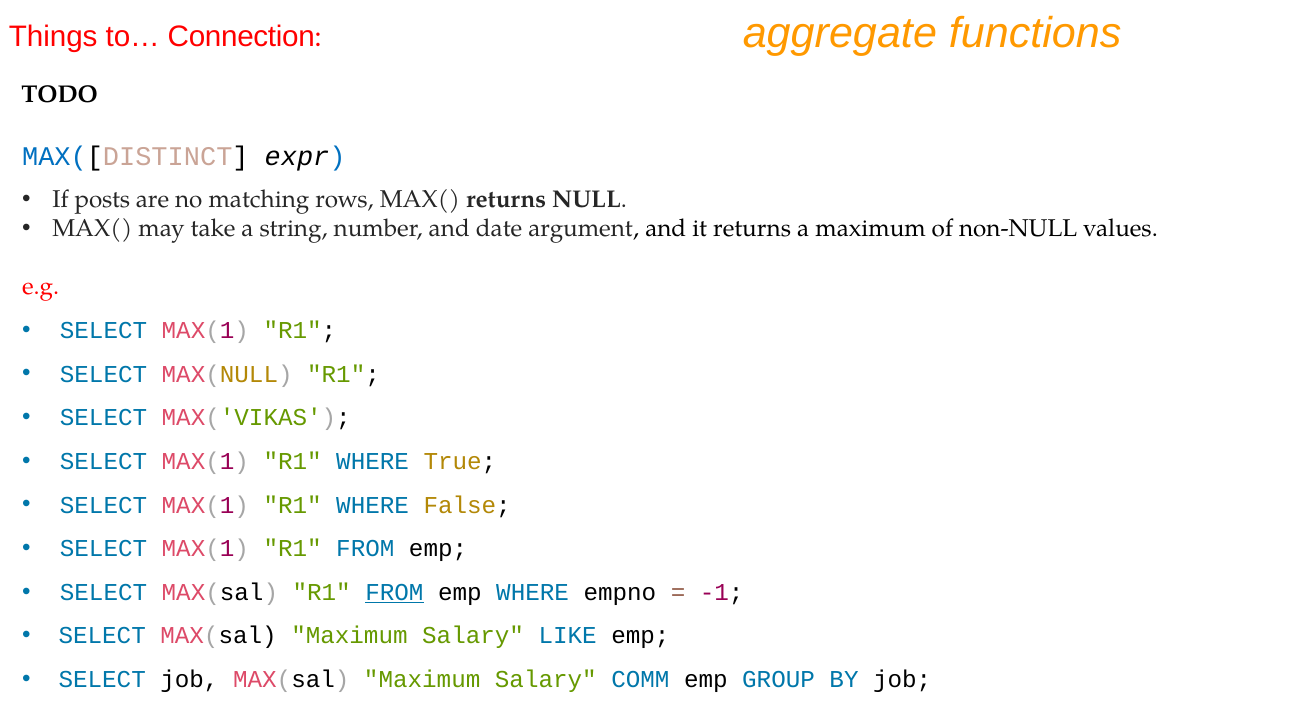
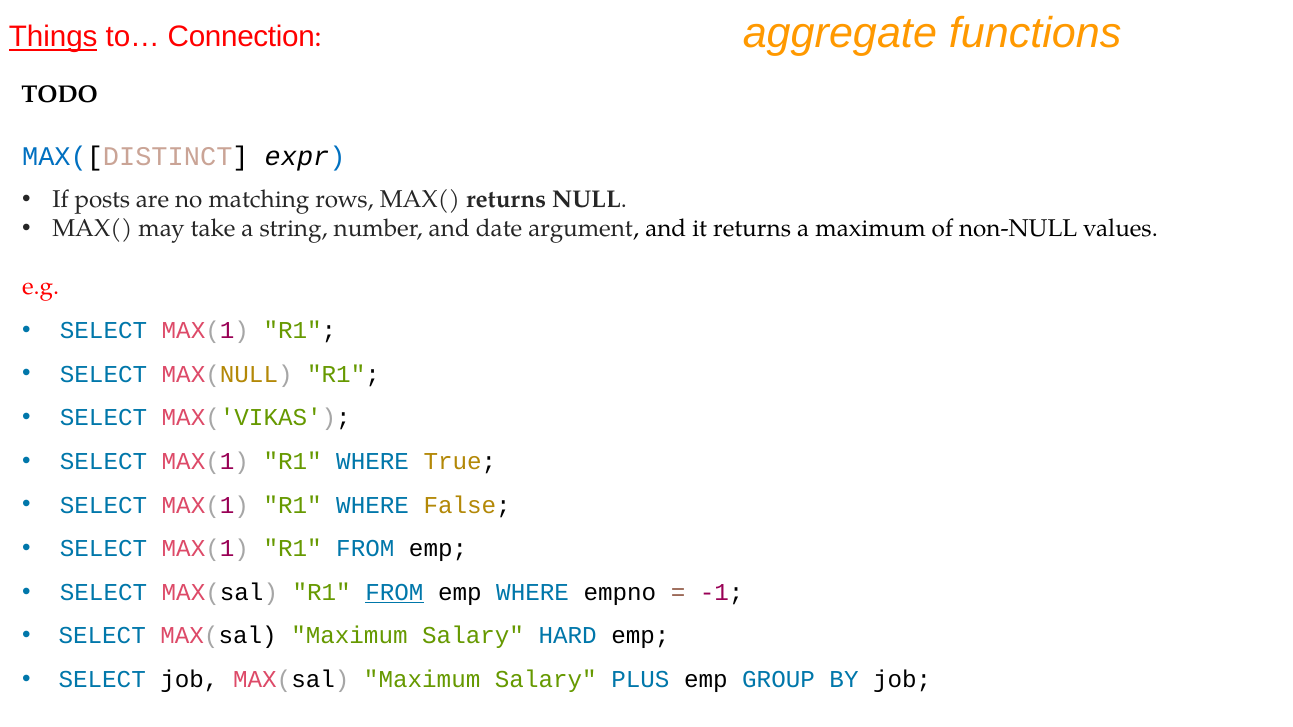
Things underline: none -> present (53, 37)
LIKE: LIKE -> HARD (568, 636)
COMM: COMM -> PLUS (640, 680)
